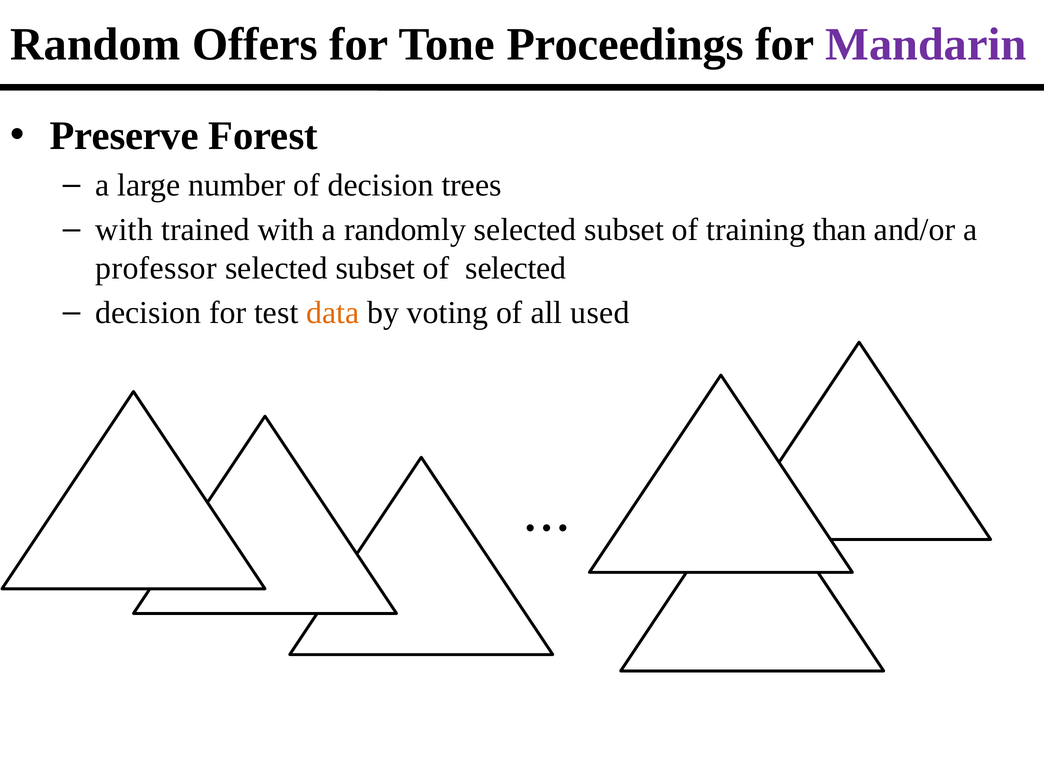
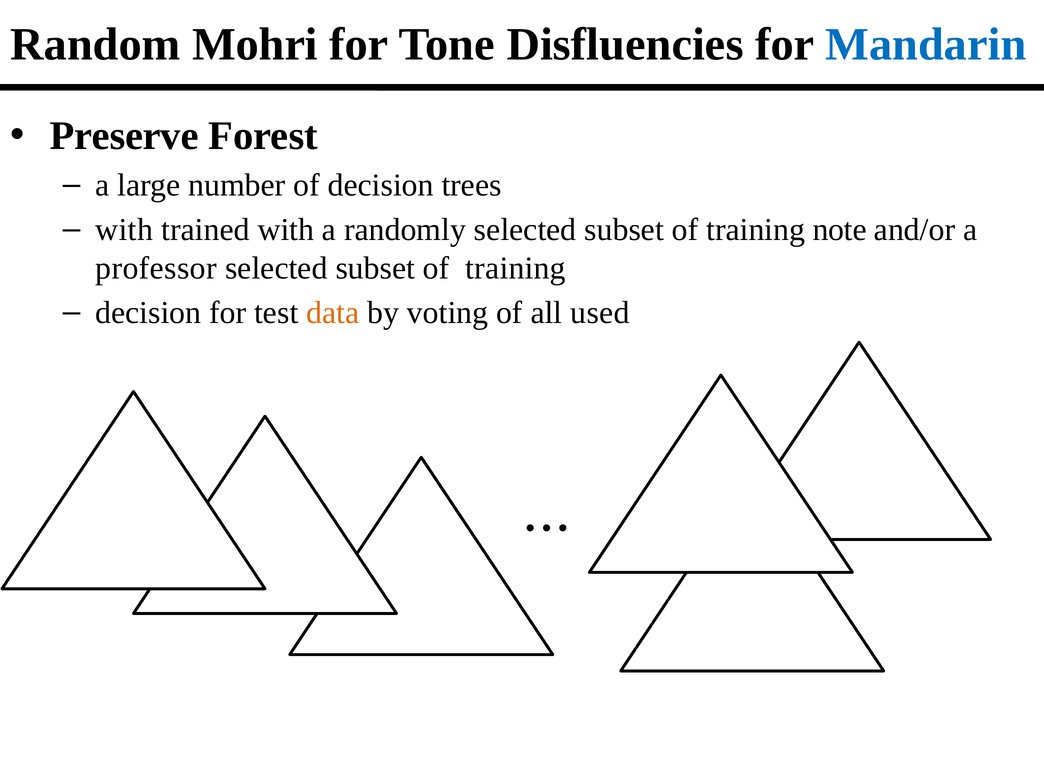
Offers: Offers -> Mohri (255, 44)
Proceedings: Proceedings -> Disfluencies (625, 44)
Mandarin colour: purple -> blue (926, 44)
than: than -> note (840, 230)
selected: selected -> training (516, 268)
